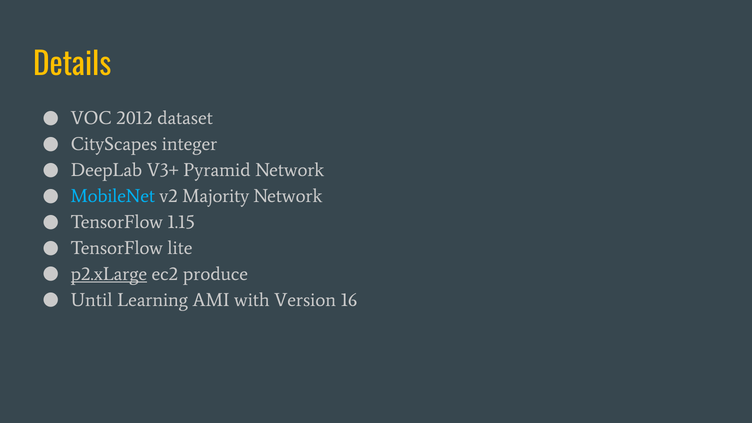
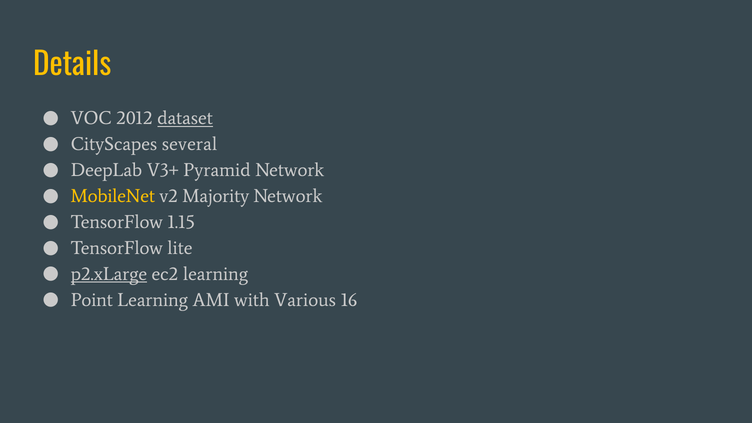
dataset underline: none -> present (185, 118)
integer: integer -> several (189, 144)
MobileNet colour: light blue -> yellow (113, 196)
ec2 produce: produce -> learning (216, 274)
Until: Until -> Point (92, 300)
Version: Version -> Various (305, 300)
